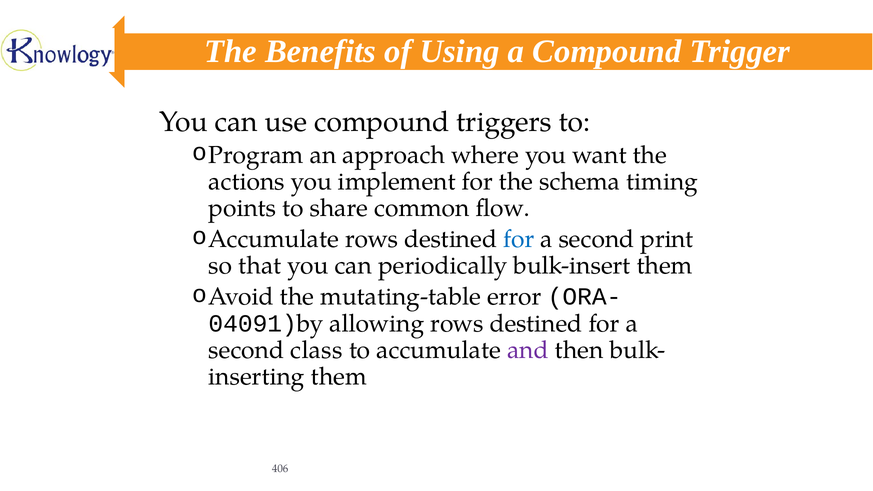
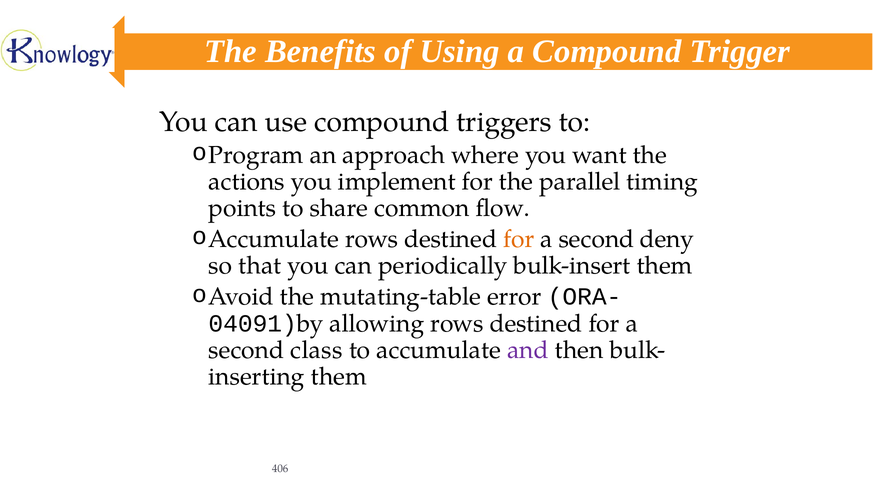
schema: schema -> parallel (580, 182)
for colour: blue -> orange (519, 239)
print: print -> deny (667, 239)
